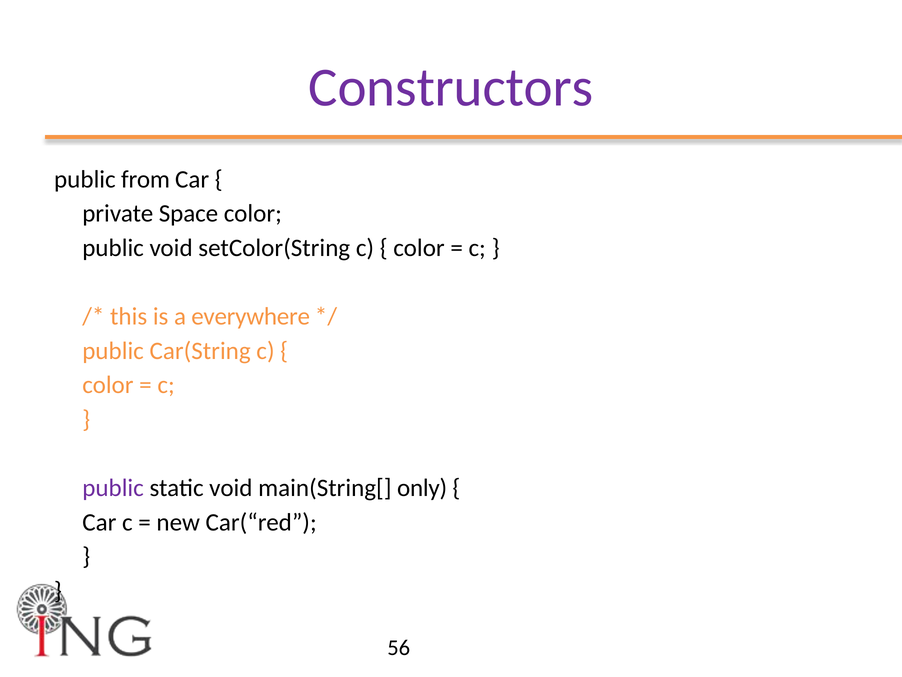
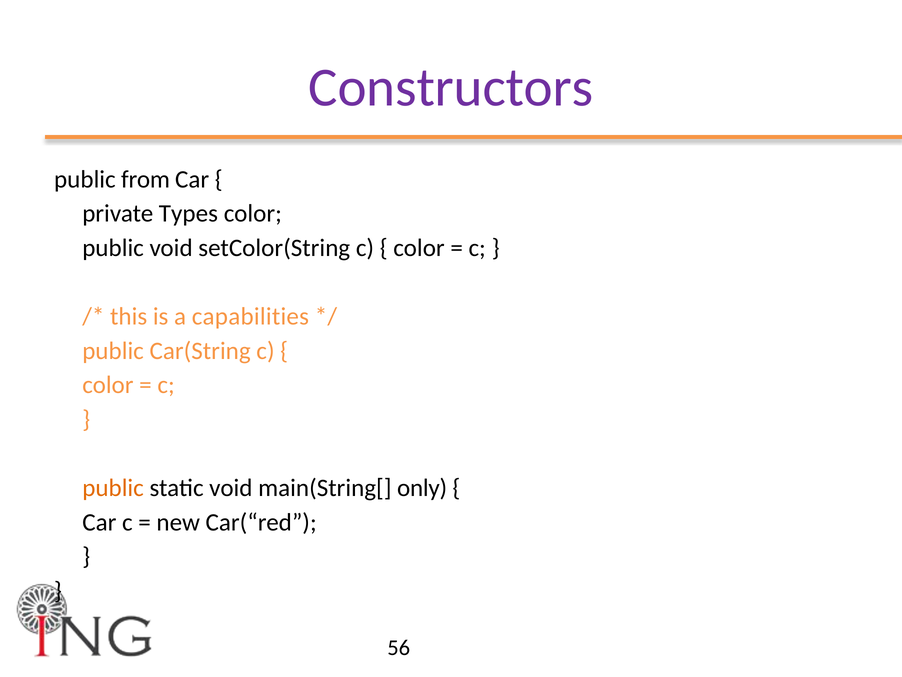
Space: Space -> Types (188, 213)
everywhere: everywhere -> capabilities (250, 316)
public colour: purple -> orange (113, 488)
